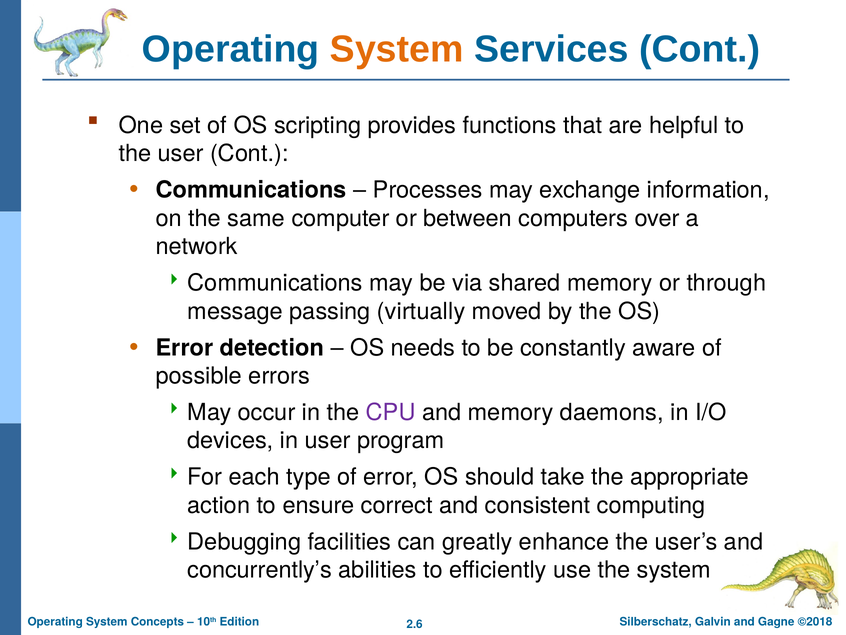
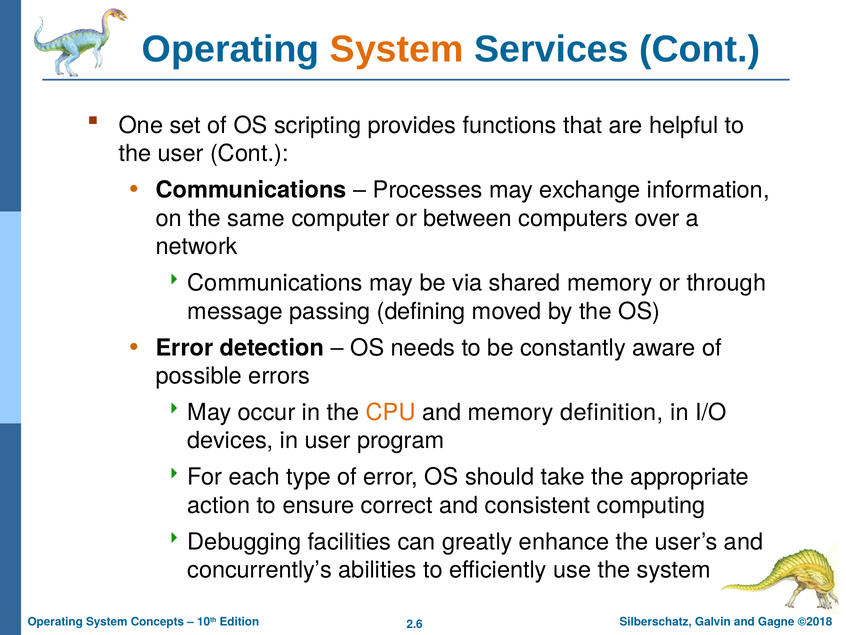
virtually: virtually -> defining (421, 311)
CPU colour: purple -> orange (391, 412)
daemons: daemons -> definition (612, 412)
